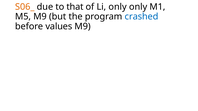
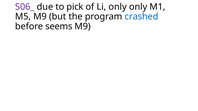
S06_ colour: orange -> purple (25, 7)
that: that -> pick (75, 7)
values: values -> seems (59, 26)
